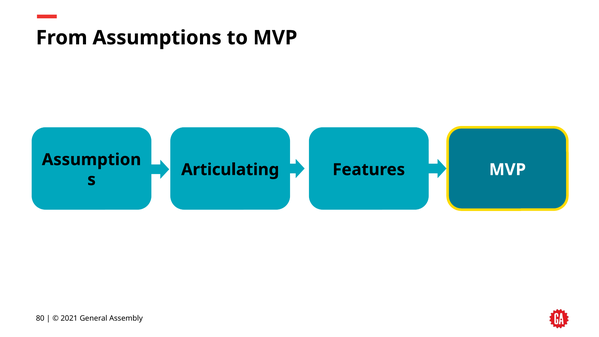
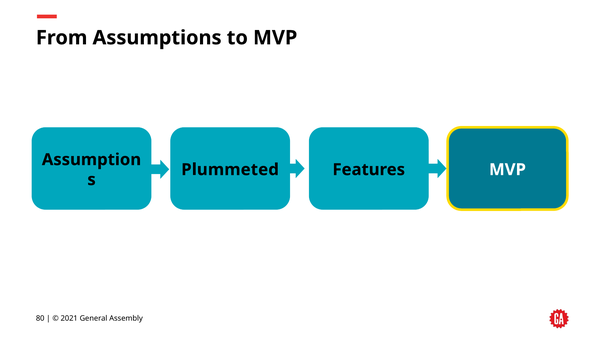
Articulating: Articulating -> Plummeted (230, 170)
